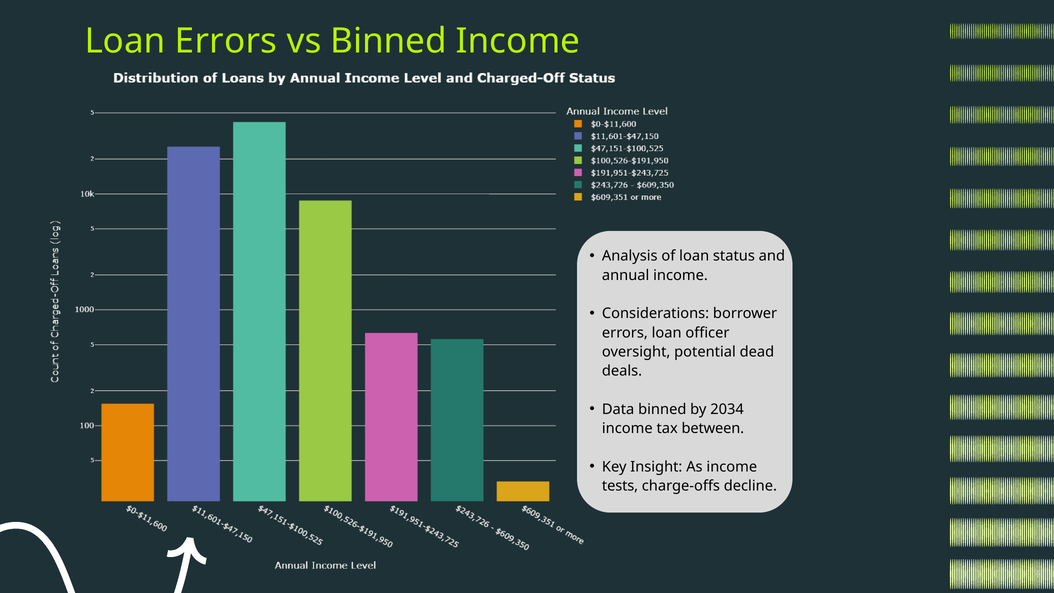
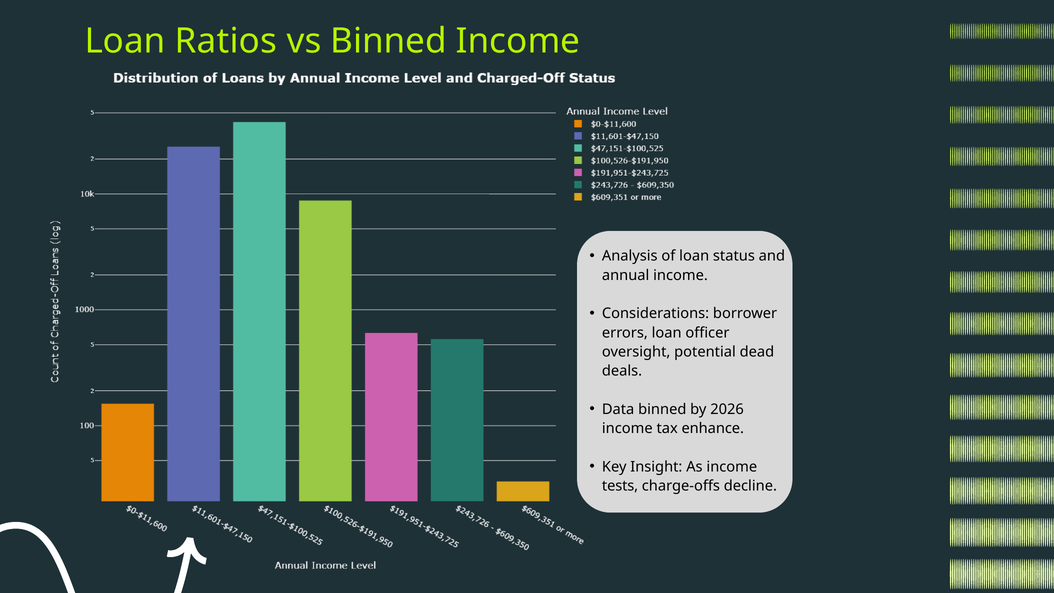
Loan Errors: Errors -> Ratios (226, 41)
2034: 2034 -> 2026 (727, 409)
between: between -> enhance (713, 428)
